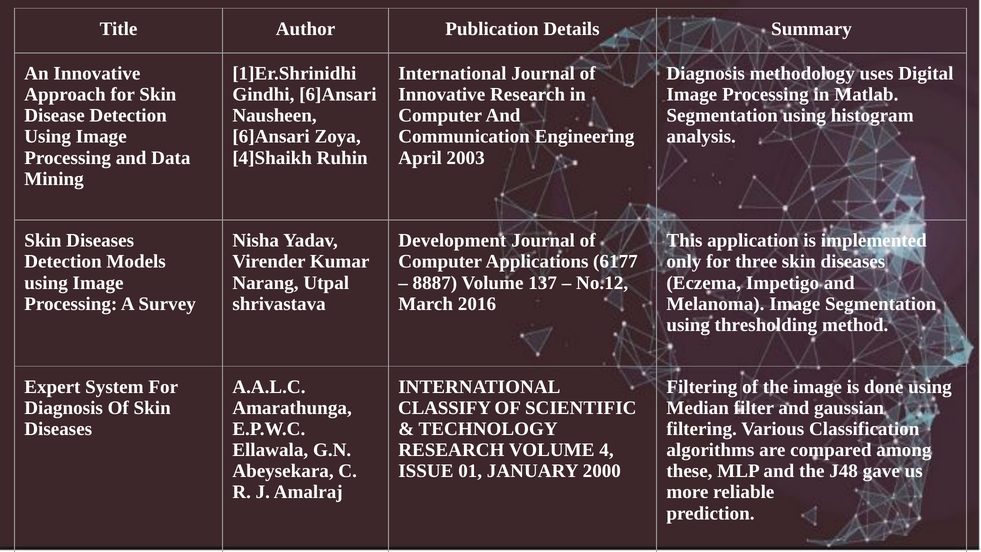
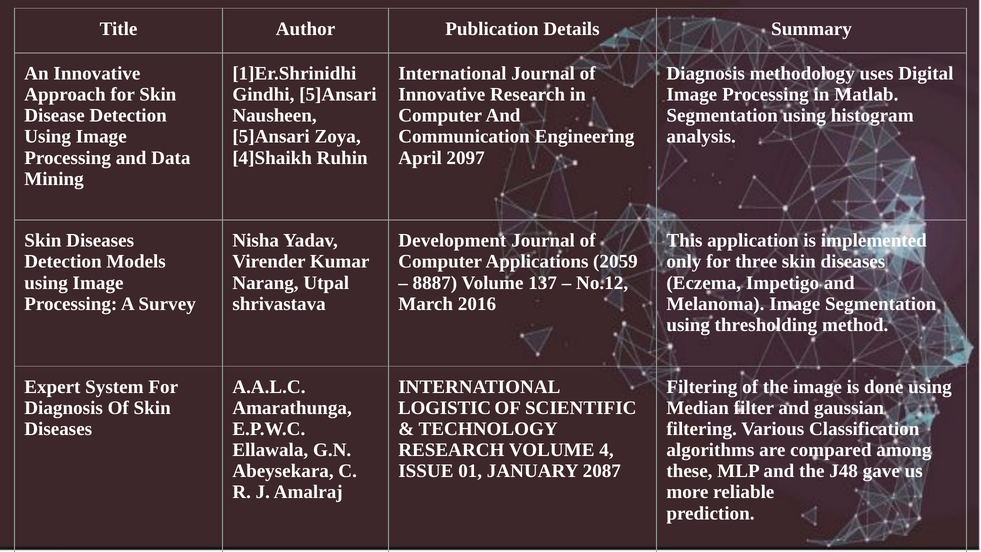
Gindhi 6]Ansari: 6]Ansari -> 5]Ansari (338, 94)
6]Ansari: 6]Ansari -> 5]Ansari (271, 137)
2003: 2003 -> 2097 (466, 158)
6177: 6177 -> 2059 (615, 262)
CLASSIFY: CLASSIFY -> LOGISTIC (445, 408)
2000: 2000 -> 2087 (602, 471)
